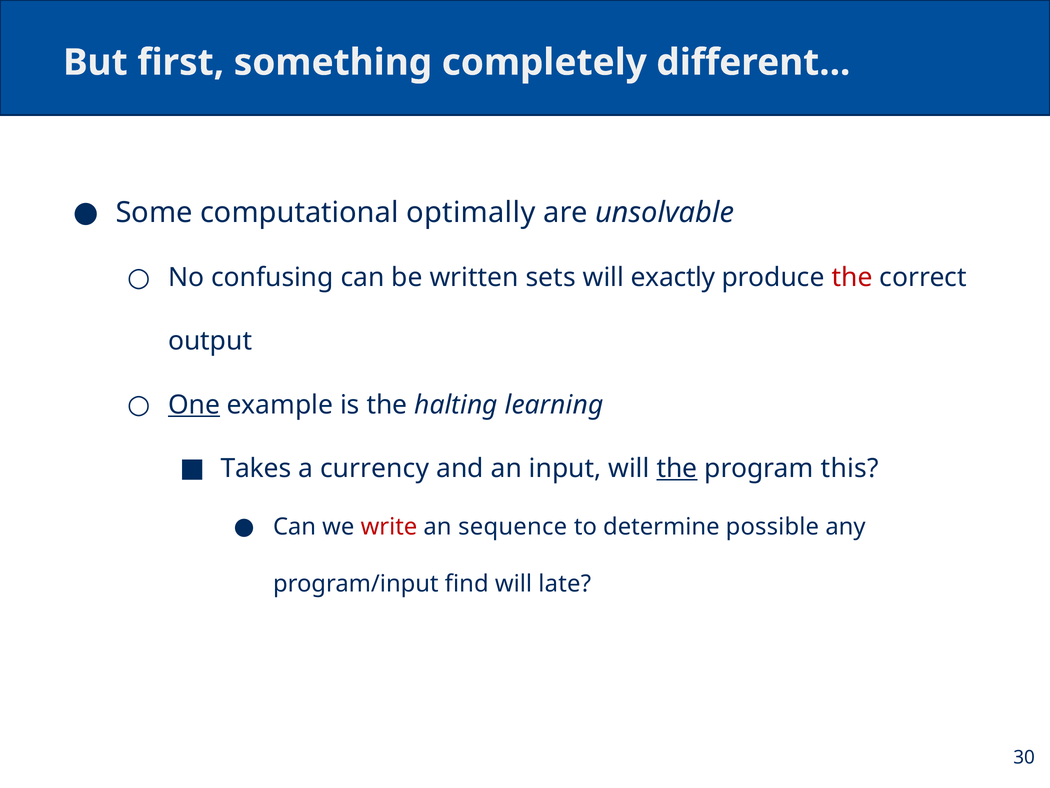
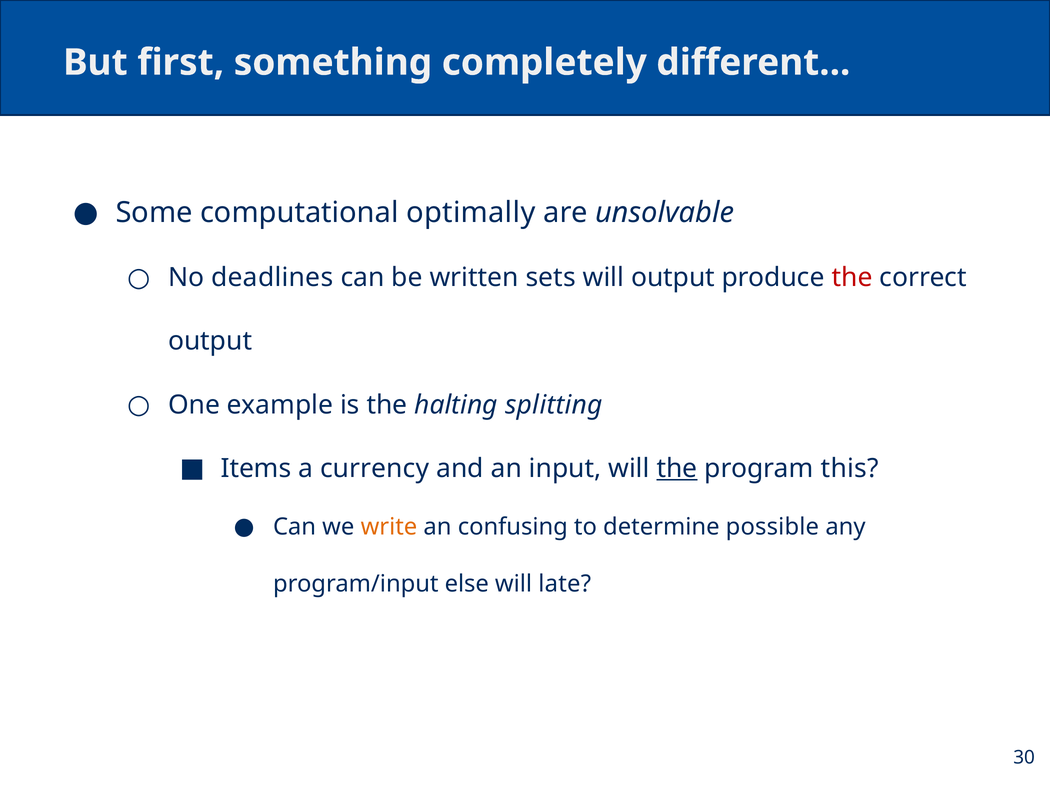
confusing: confusing -> deadlines (272, 278)
will exactly: exactly -> output (673, 278)
One underline: present -> none (194, 405)
learning: learning -> splitting (554, 405)
Takes: Takes -> Items (256, 468)
write colour: red -> orange (389, 527)
sequence: sequence -> confusing (513, 527)
find: find -> else (467, 584)
